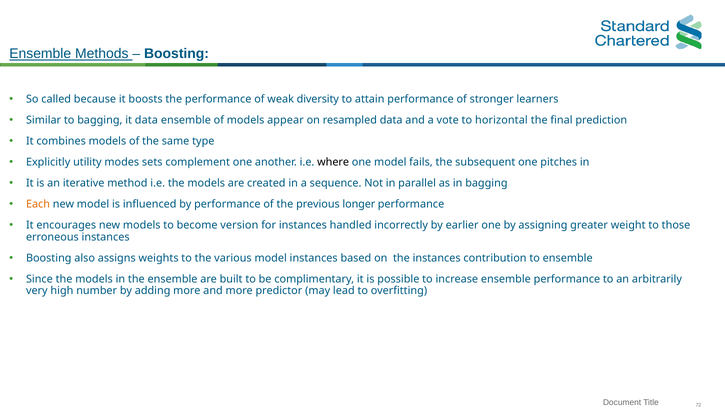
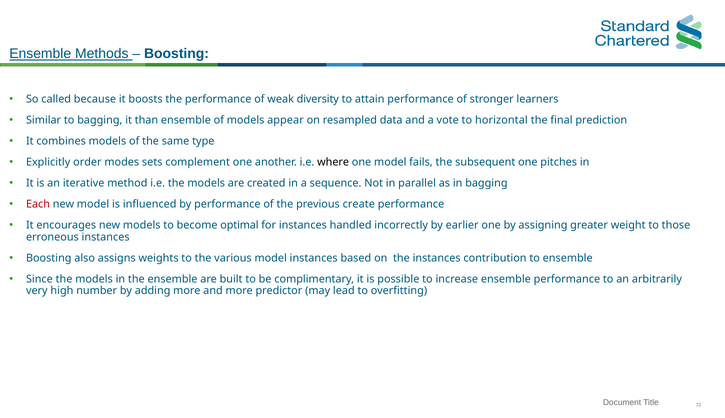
it data: data -> than (146, 120)
utility: utility -> order (87, 162)
Each colour: orange -> red (38, 204)
longer: longer -> create (359, 204)
version: version -> optimal (239, 225)
